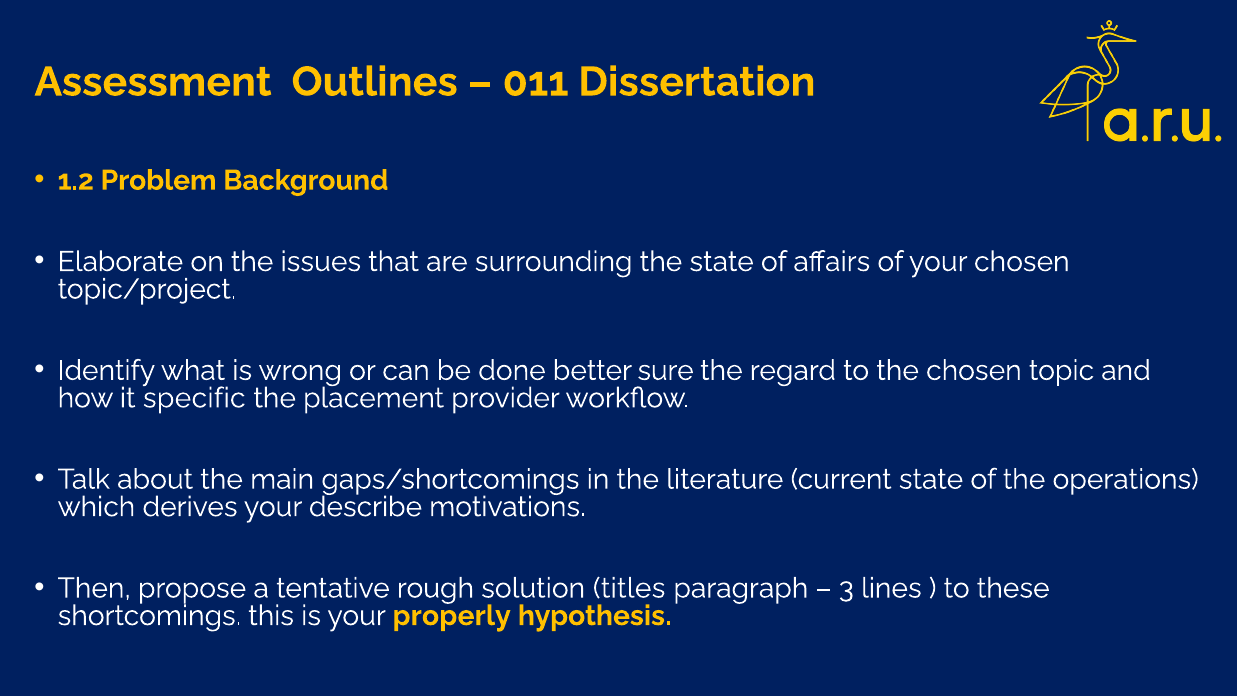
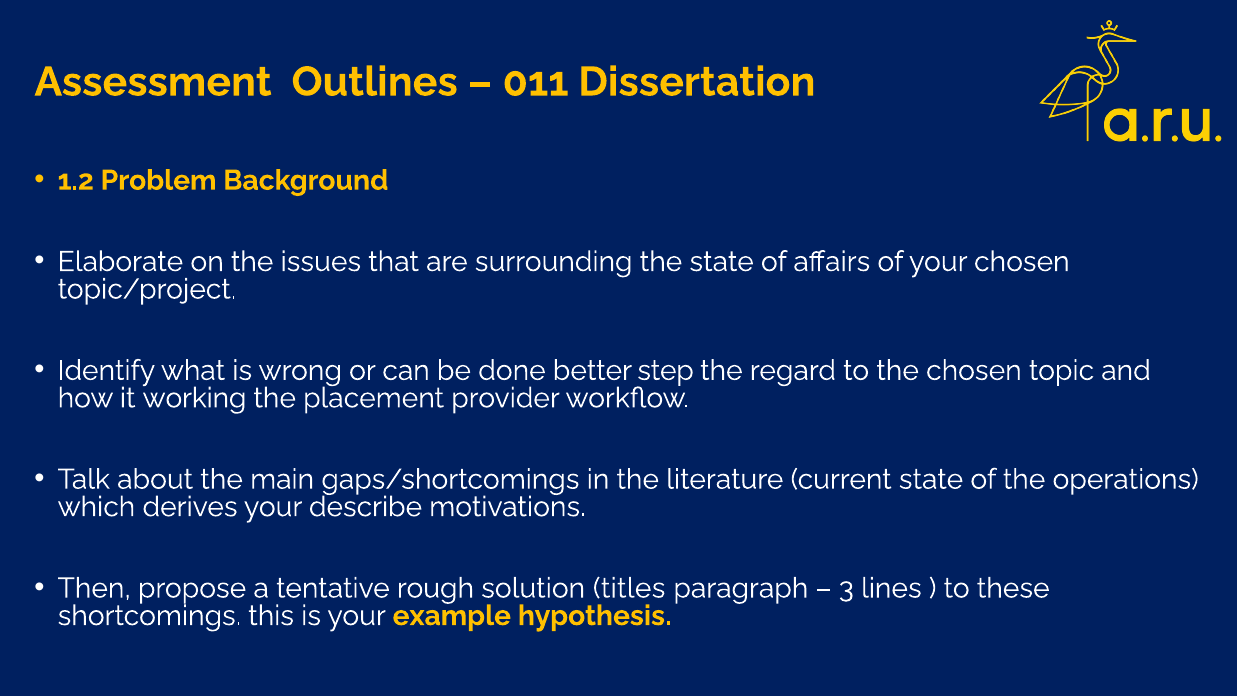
sure: sure -> step (666, 370)
specific: specific -> working (194, 398)
properly: properly -> example (452, 616)
